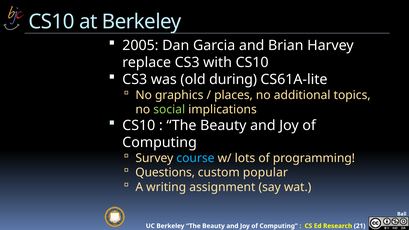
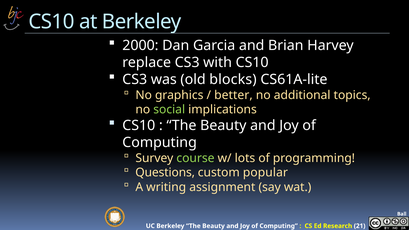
2005: 2005 -> 2000 (140, 45)
during: during -> blocks (233, 79)
places: places -> better (233, 95)
course colour: light blue -> light green (195, 158)
